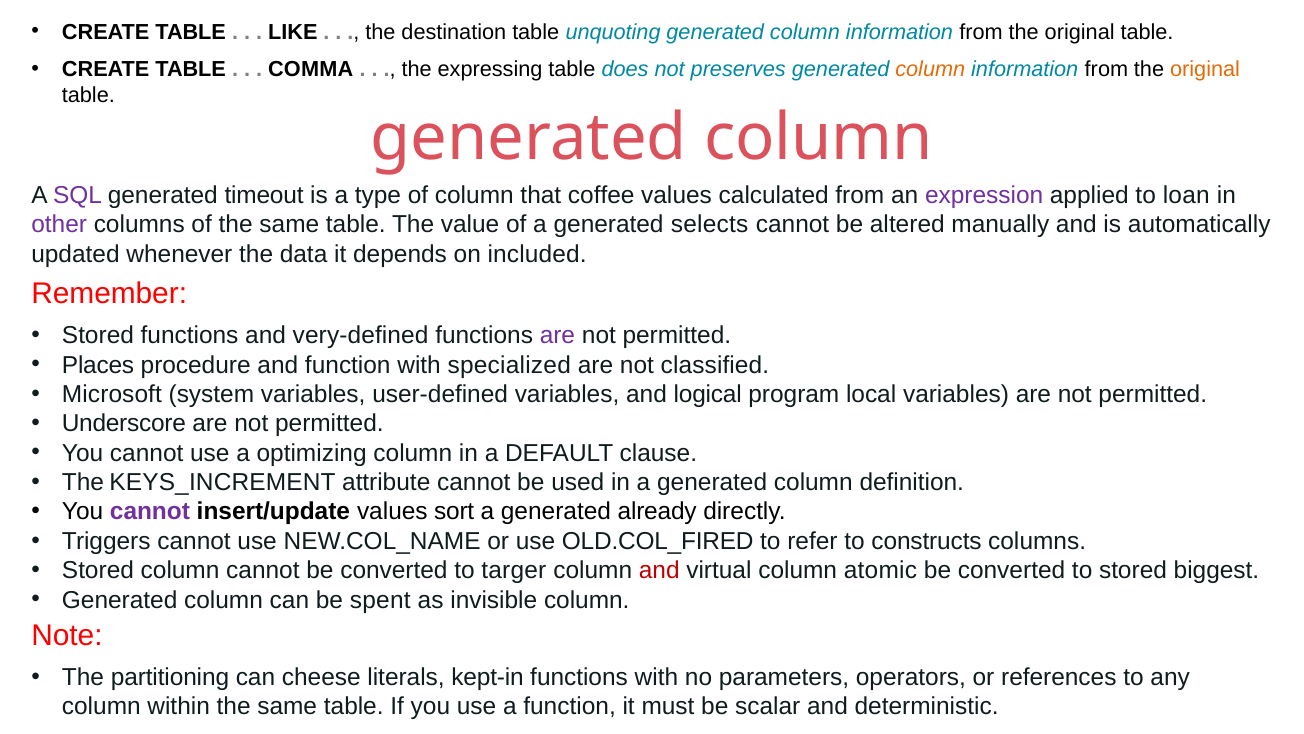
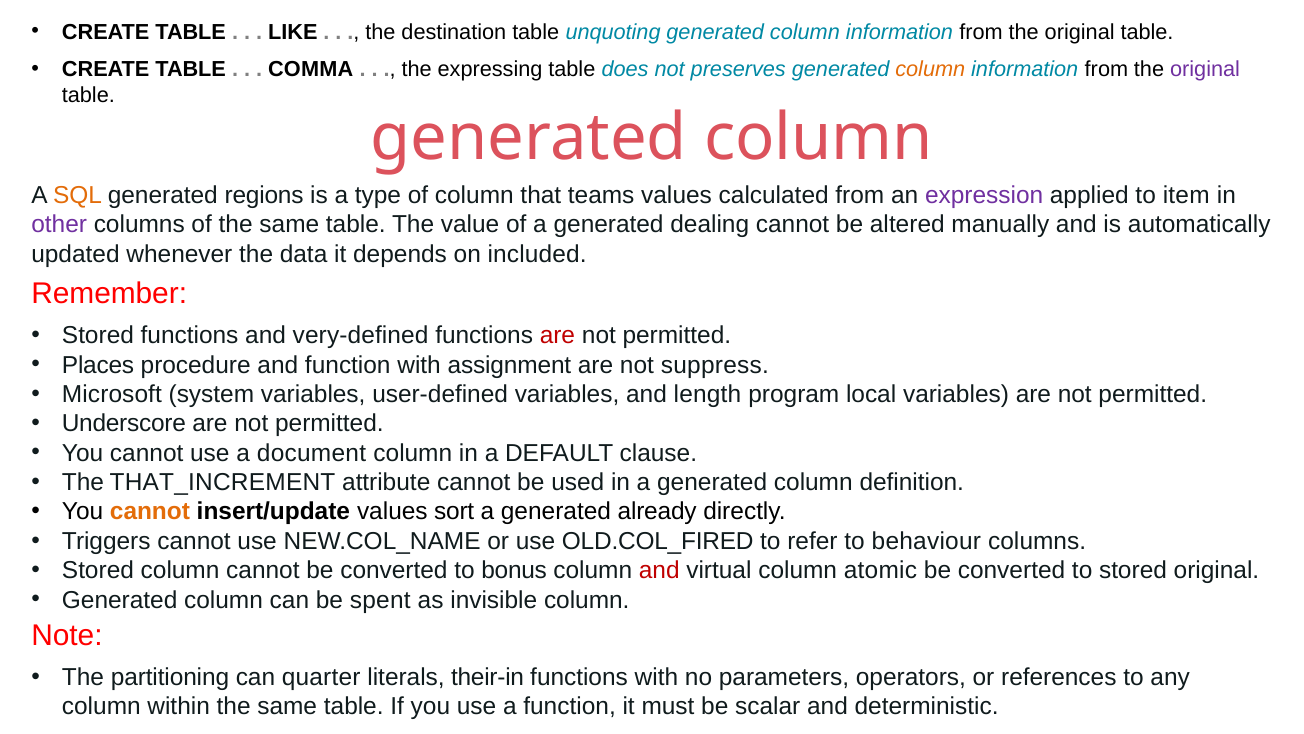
original colour: orange -> purple (1205, 69)
SQL colour: purple -> orange (78, 195)
timeout: timeout -> regions (264, 195)
coffee: coffee -> teams (601, 195)
loan: loan -> item (1186, 195)
selects: selects -> dealing (710, 225)
are colour: purple -> red (557, 335)
specialized: specialized -> assignment (509, 365)
classified: classified -> suppress (715, 365)
logical: logical -> length (707, 394)
optimizing: optimizing -> document (312, 453)
KEYS_INCREMENT: KEYS_INCREMENT -> THAT_INCREMENT (222, 482)
cannot colour: purple -> orange (150, 512)
constructs: constructs -> behaviour (926, 541)
targer: targer -> bonus (514, 570)
stored biggest: biggest -> original (1216, 570)
cheese: cheese -> quarter (321, 677)
kept-in: kept-in -> their-in (488, 677)
